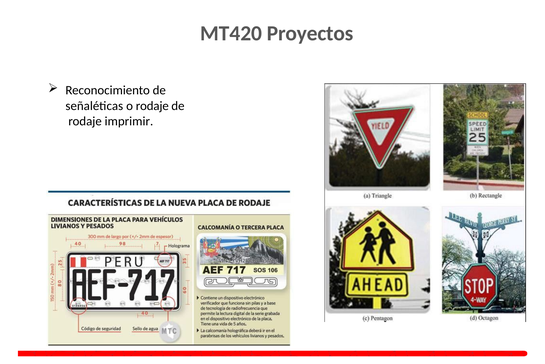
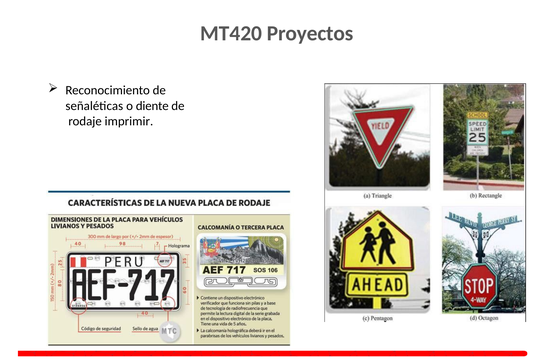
o rodaje: rodaje -> diente (152, 106)
